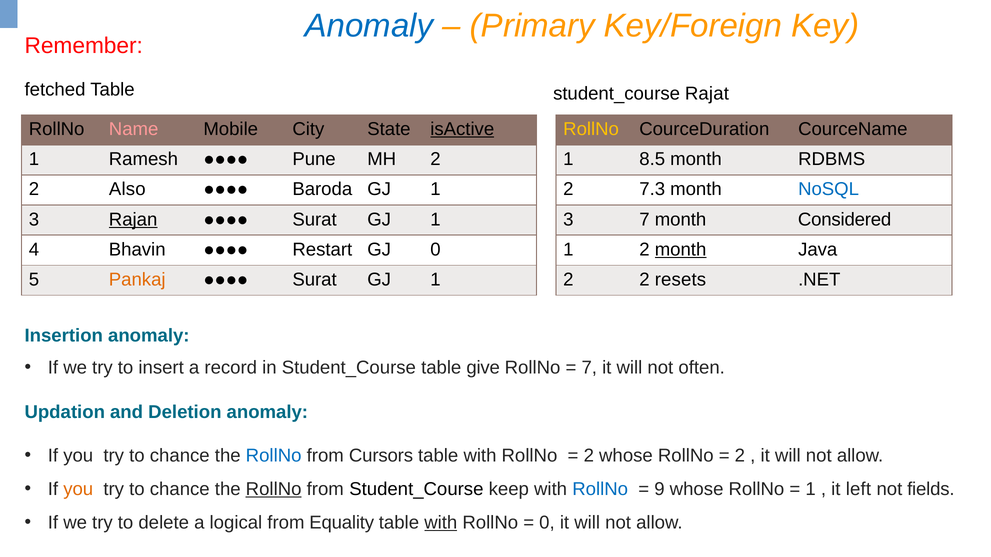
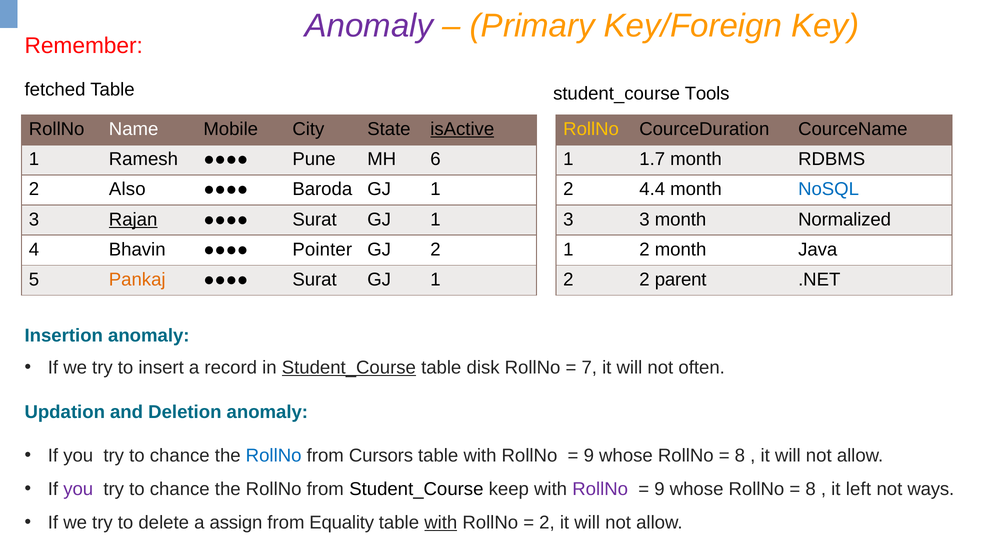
Anomaly colour: blue -> purple (369, 26)
Rajat: Rajat -> Tools (707, 94)
Name colour: pink -> white (134, 129)
MH 2: 2 -> 6 (435, 159)
8.5: 8.5 -> 1.7 (652, 159)
7.3: 7.3 -> 4.4 (652, 190)
3 7: 7 -> 3 (644, 220)
Considered: Considered -> Normalized (845, 220)
Restart: Restart -> Pointer (322, 250)
GJ 0: 0 -> 2 (435, 250)
month underline: present -> none (681, 250)
resets: resets -> parent (681, 280)
Student_Course underline: none -> present (349, 368)
give: give -> disk (483, 368)
2: 2 -> 9 (589, 456)
2: 2 -> 8 (740, 456)
you colour: orange -> purple (78, 489)
RollNo underline: present -> none (274, 489)
RollNo colour: blue -> purple (600, 489)
1: 1 -> 8 (811, 489)
fields: fields -> ways (931, 489)
logical: logical -> assign (236, 523)
0: 0 -> 2 (547, 523)
